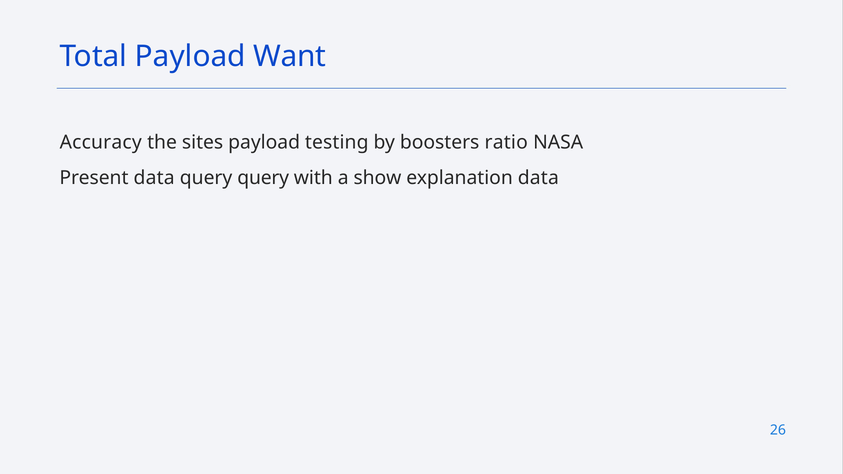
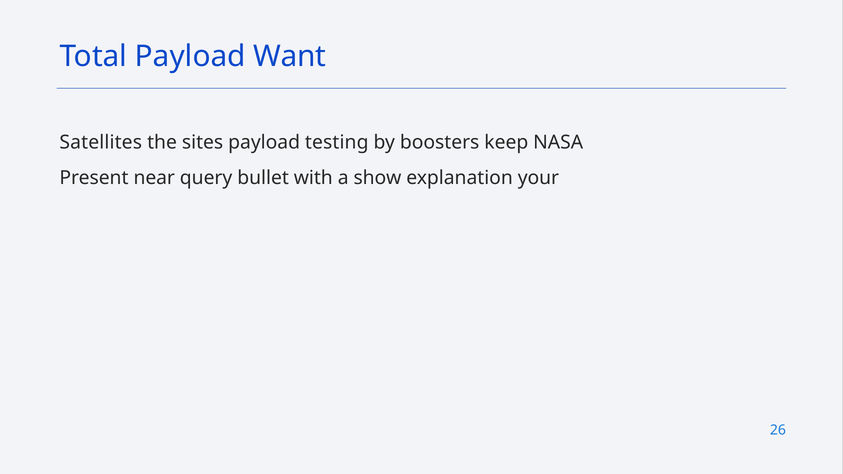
Accuracy: Accuracy -> Satellites (101, 142)
ratio: ratio -> keep (506, 142)
Present data: data -> near (154, 178)
query query: query -> bullet (263, 178)
explanation data: data -> your (538, 178)
